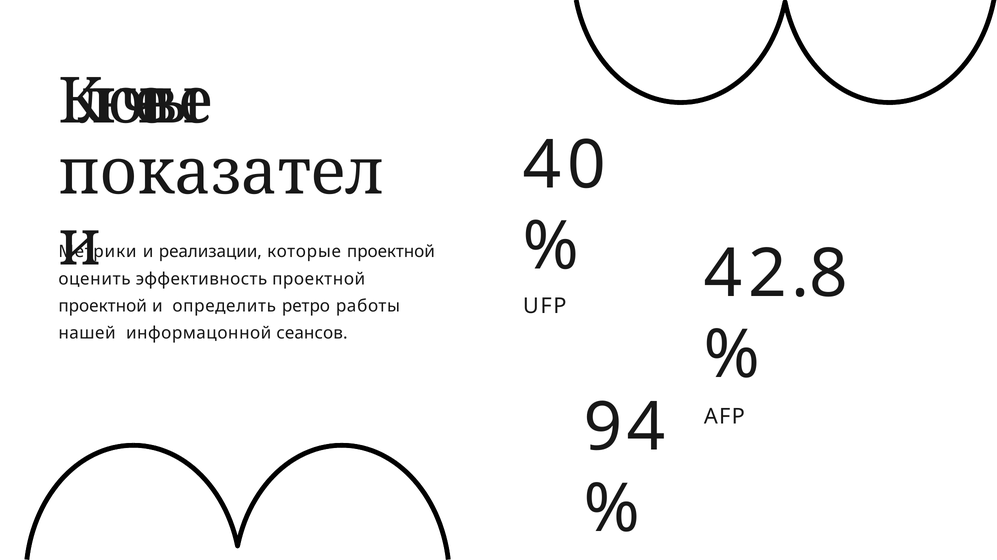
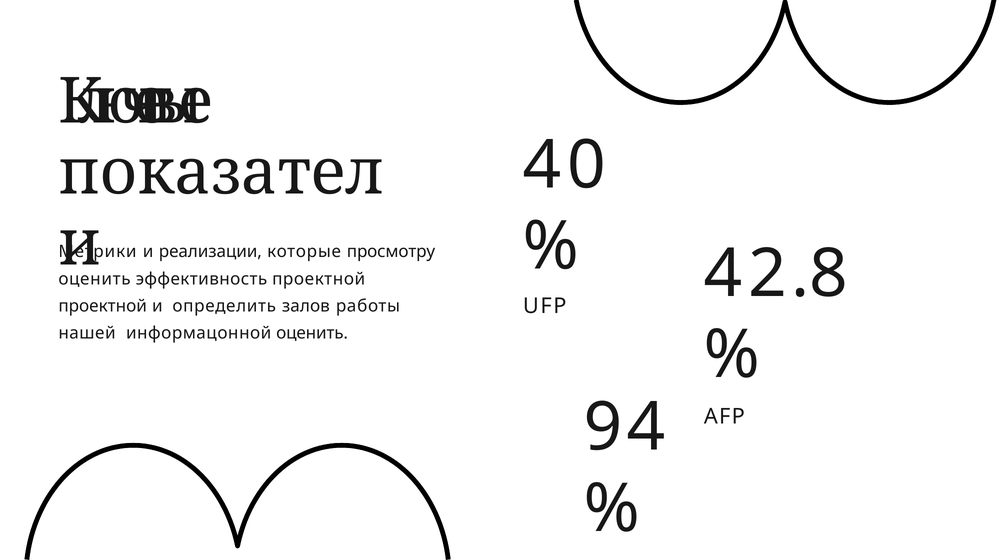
которые проектной: проектной -> просмотру (391, 252)
ретро: ретро -> залов (306, 306)
информацонной сеансов: сеансов -> оценить (312, 333)
